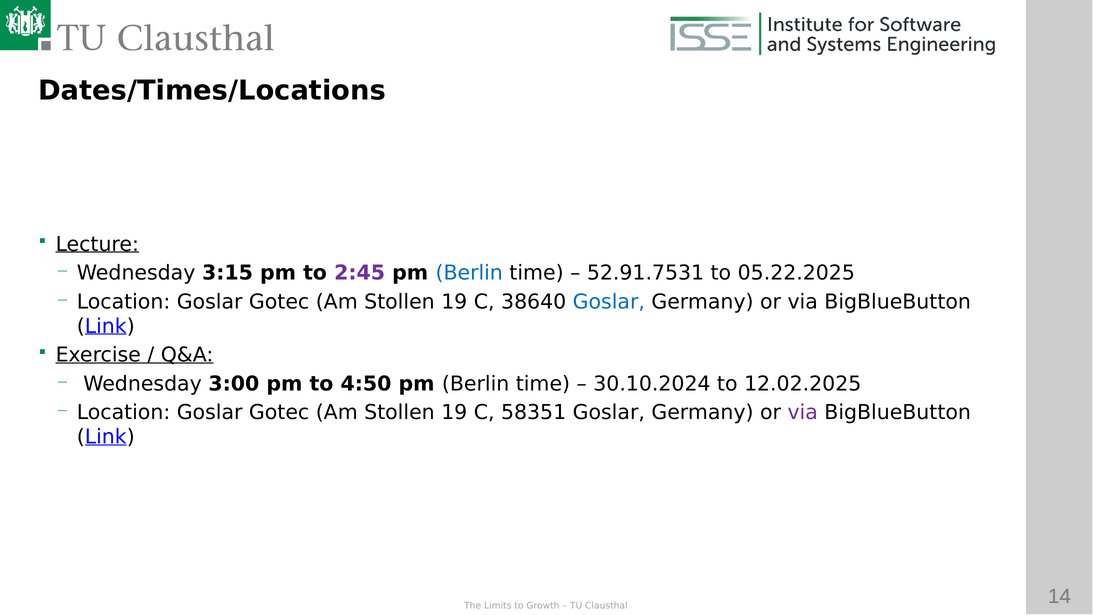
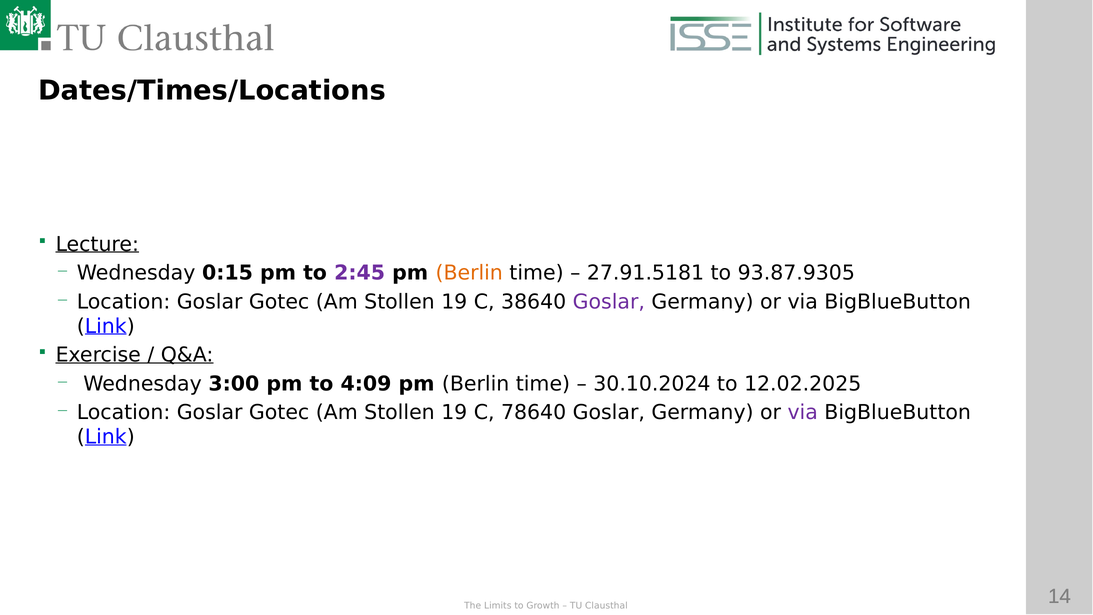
3:15: 3:15 -> 0:15 (227, 273)
Berlin colour: blue -> orange (469, 273)
52.91.7531: 52.91.7531 -> 27.91.5181 (646, 273)
05.22.2025: 05.22.2025 -> 93.87.9305 (796, 273)
Goslar colour: blue -> purple (609, 302)
4:50: 4:50 -> 4:09 (366, 384)
58351: 58351 -> 78640 (534, 412)
